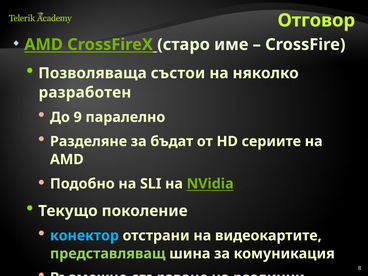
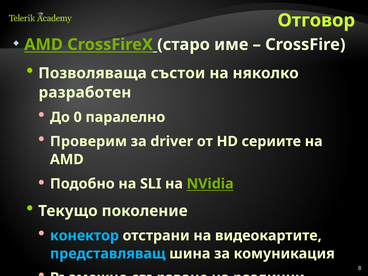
9: 9 -> 0 (78, 117)
Разделяне: Разделяне -> Проверим (88, 141)
бъдат: бъдат -> driver (172, 141)
представляващ colour: light green -> light blue (108, 254)
